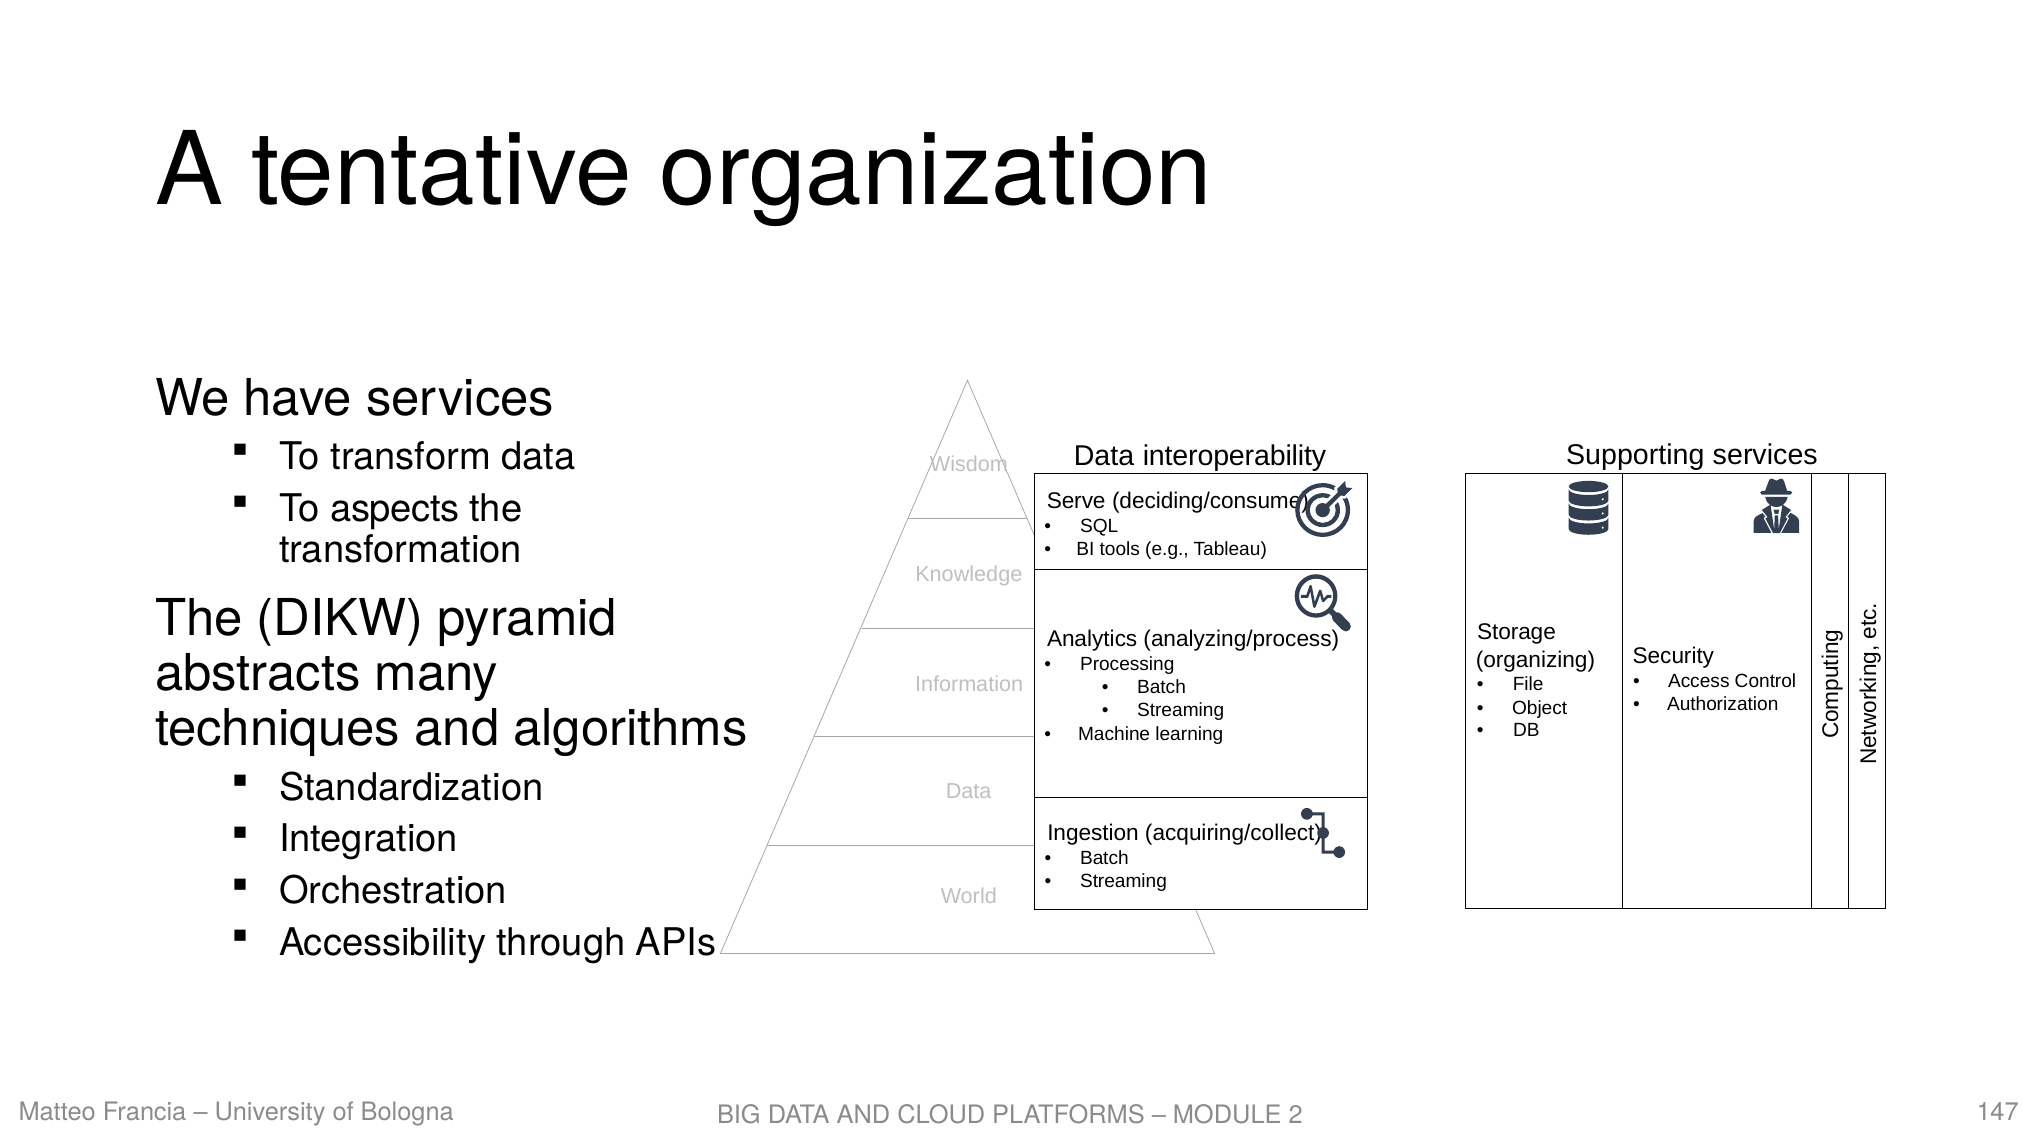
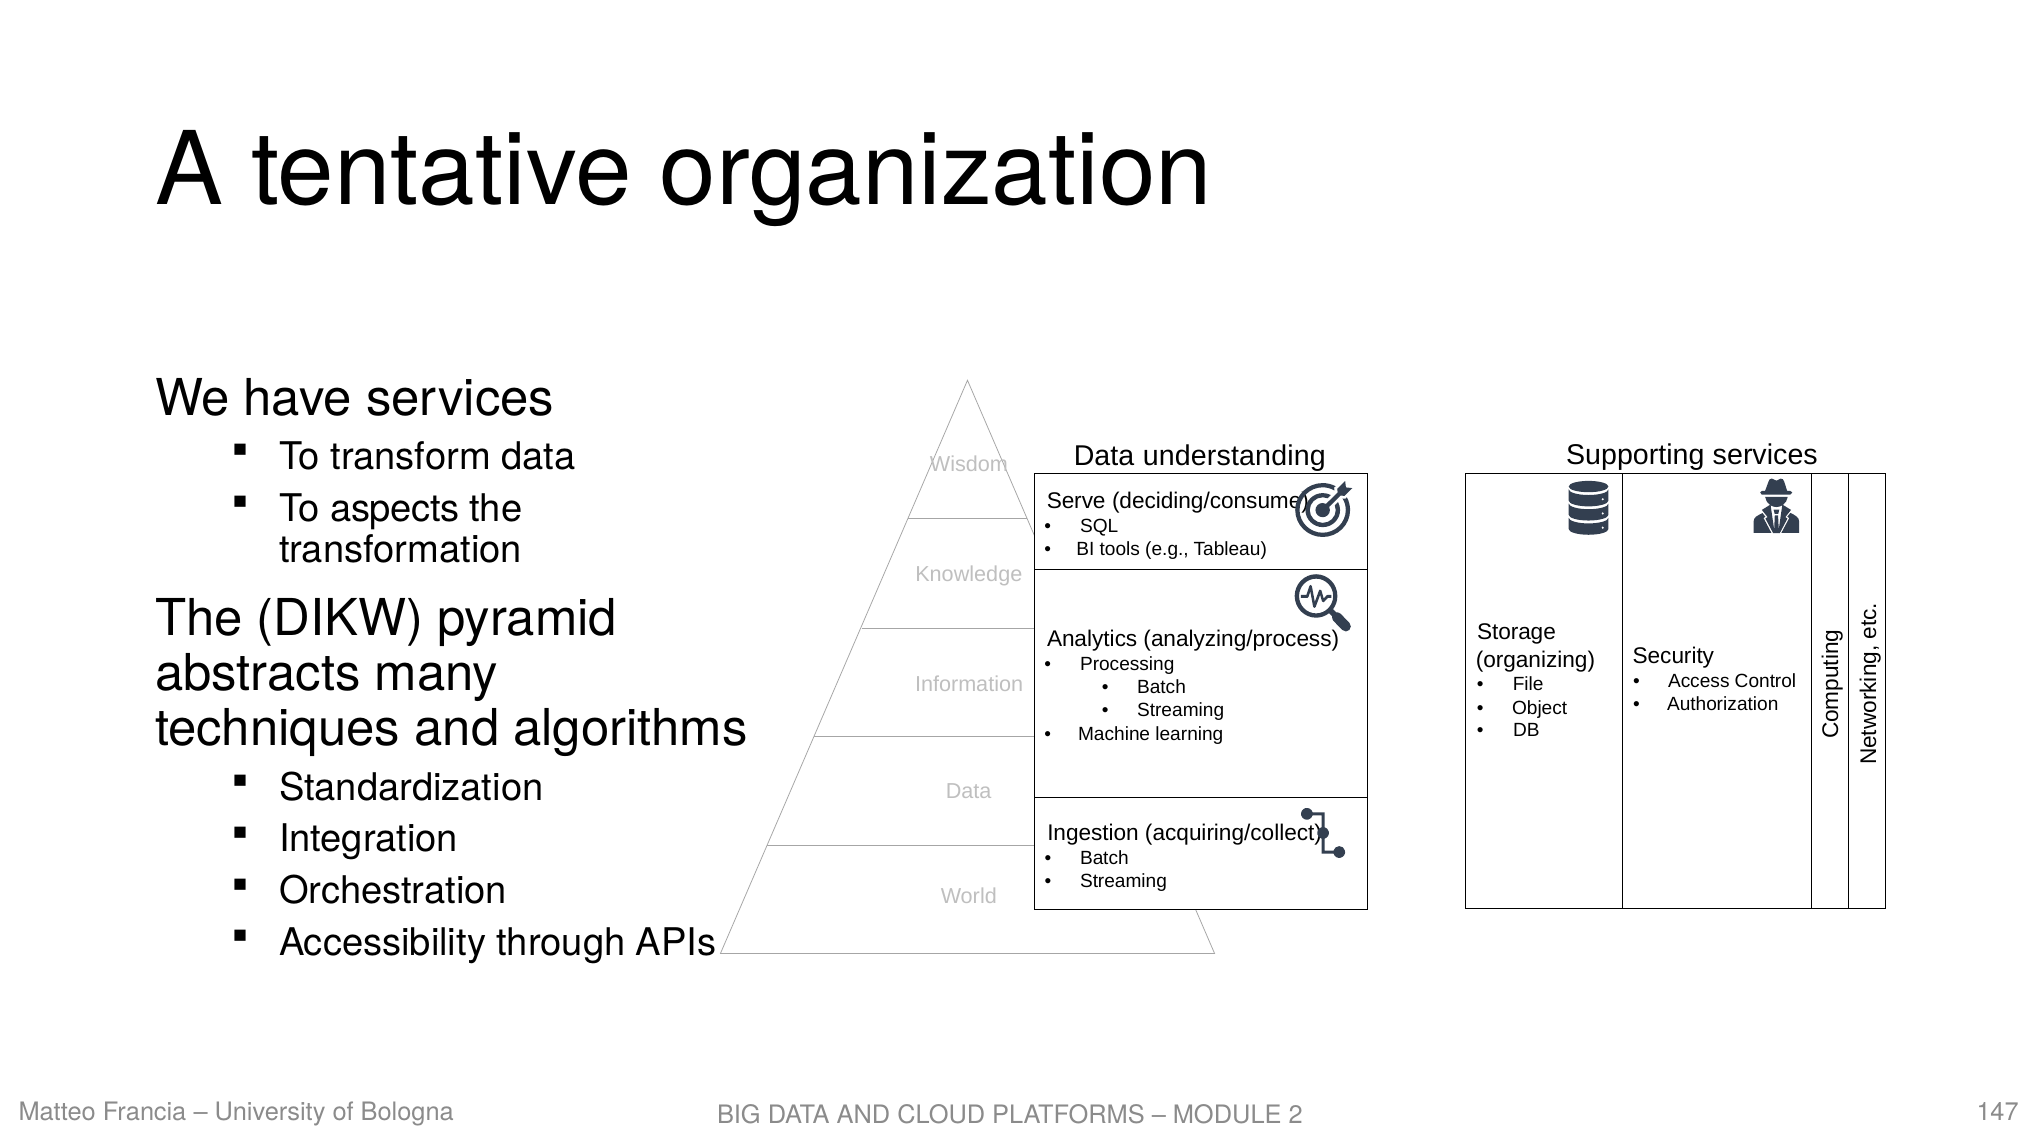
interoperability: interoperability -> understanding (1234, 456)
